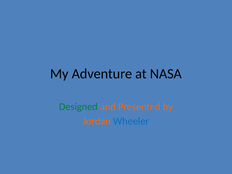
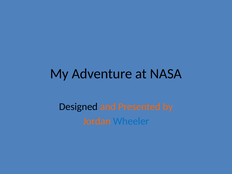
Designed colour: green -> black (78, 107)
